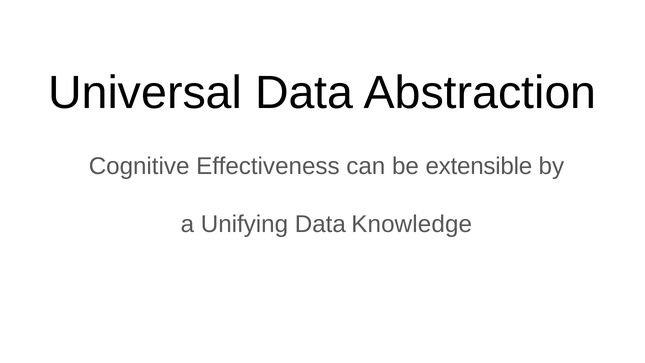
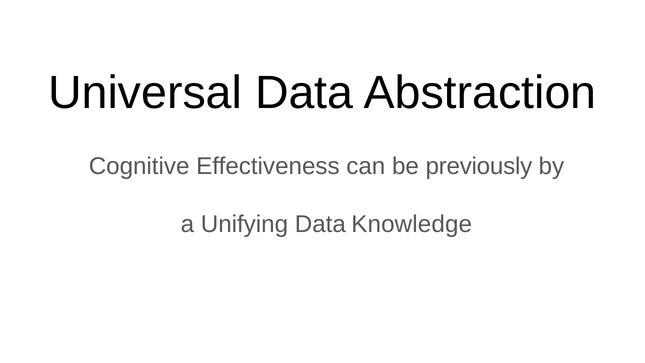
extensible: extensible -> previously (479, 166)
